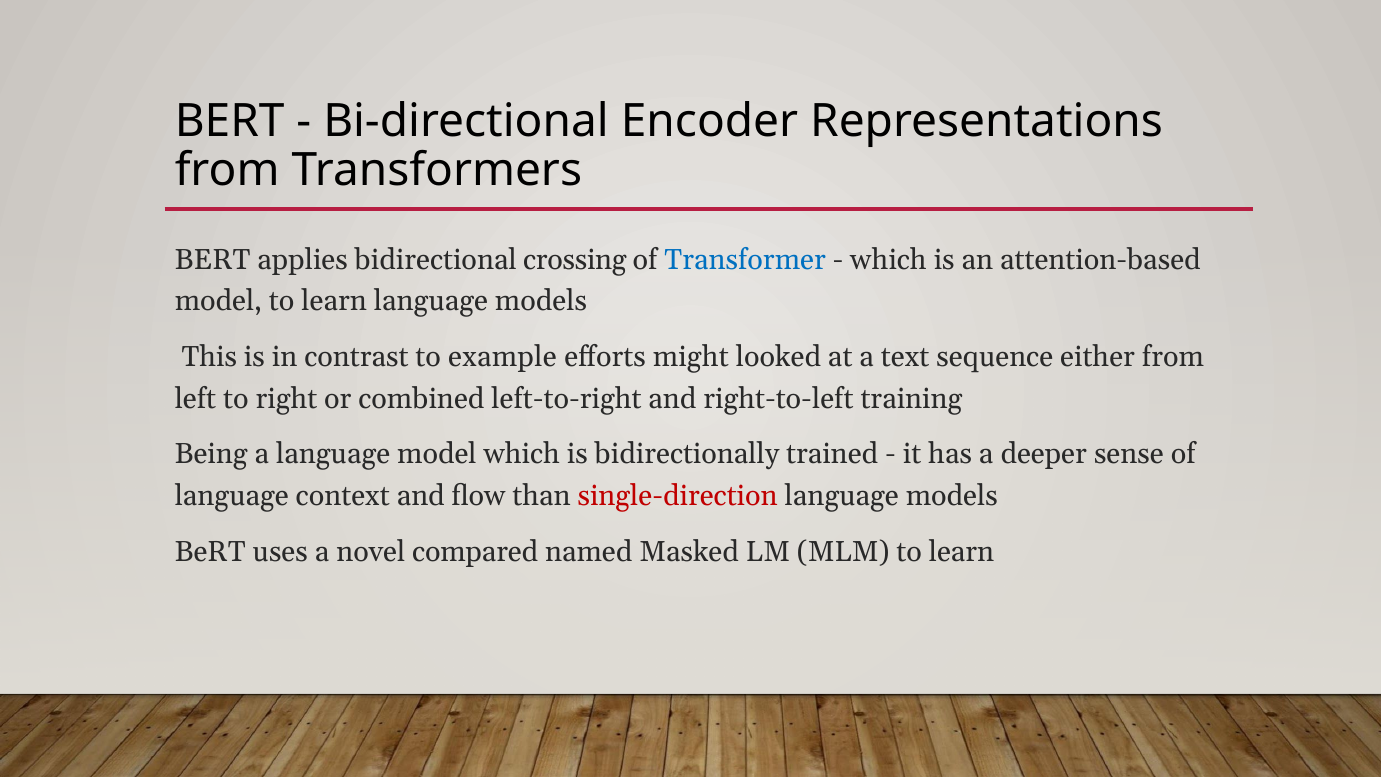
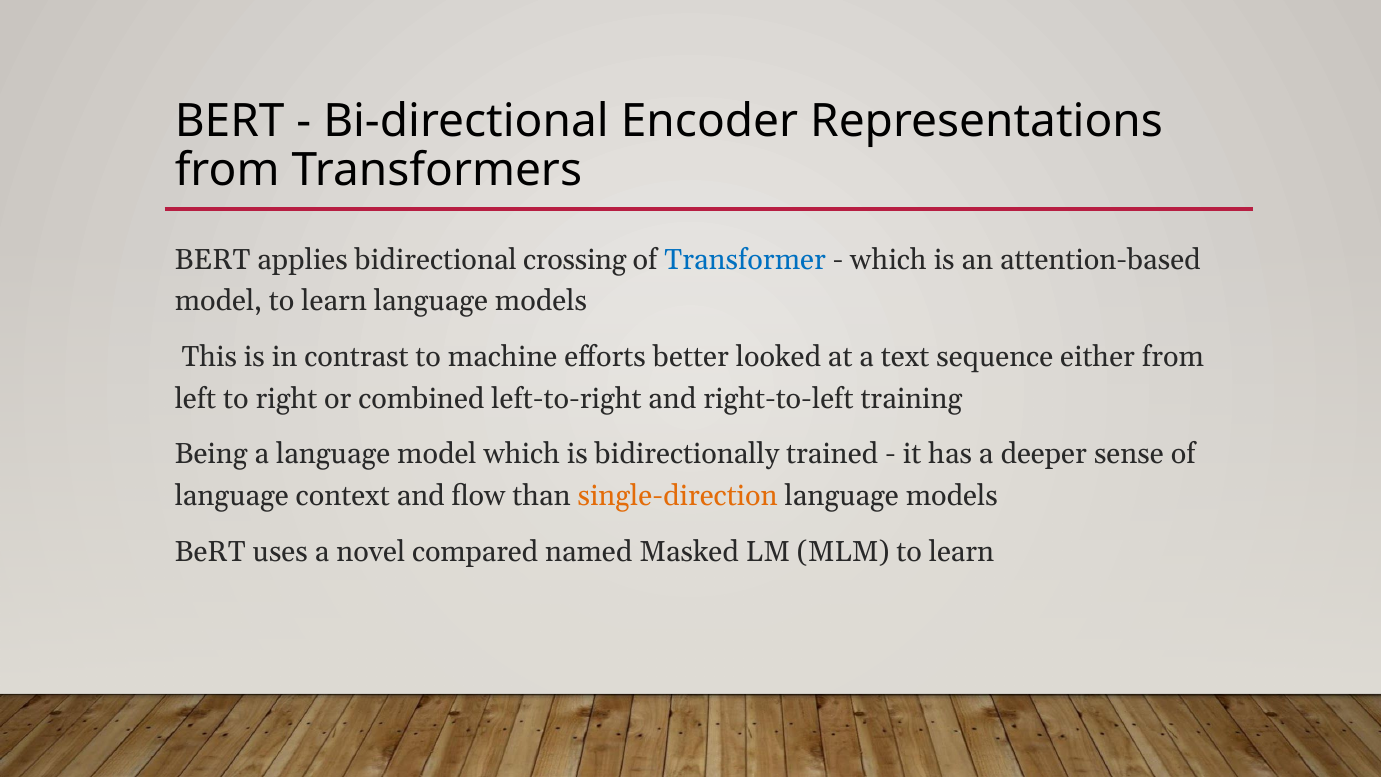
example: example -> machine (503, 357)
might: might -> better (691, 357)
single-direction colour: red -> orange (678, 496)
